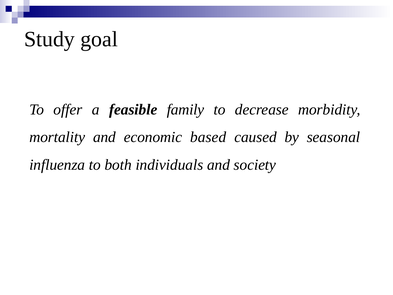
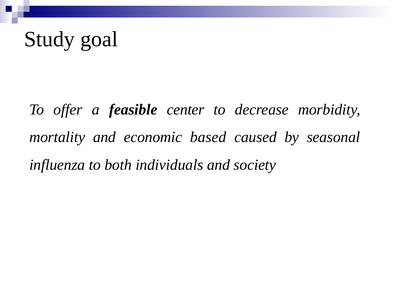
family: family -> center (186, 110)
